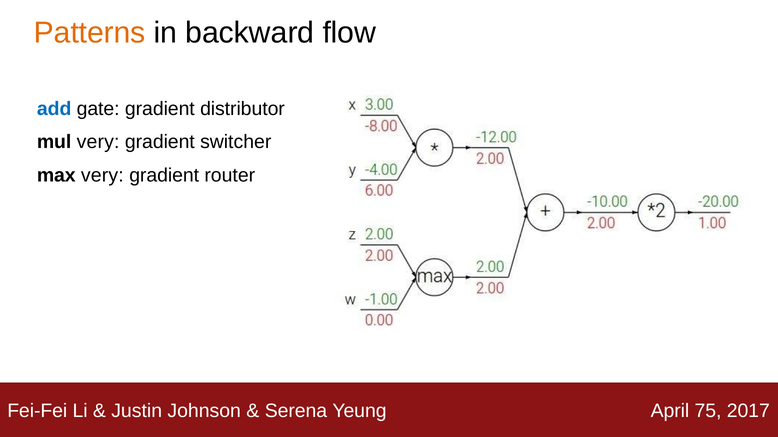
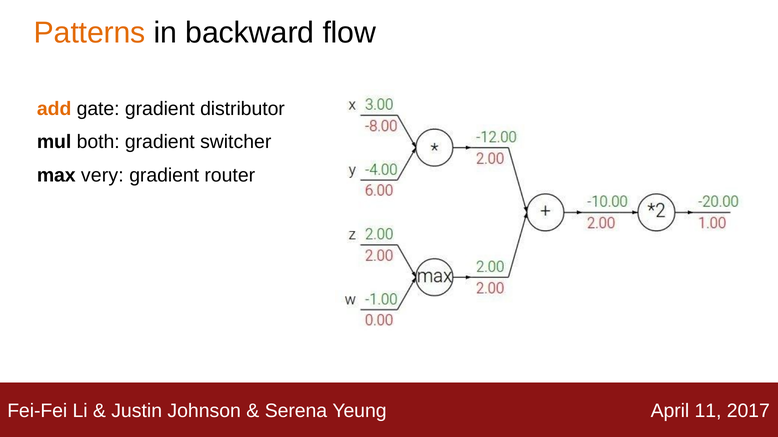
add colour: blue -> orange (54, 109)
mul very: very -> both (98, 142)
75: 75 -> 11 (708, 412)
